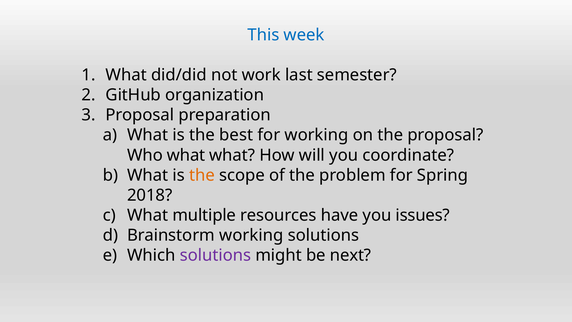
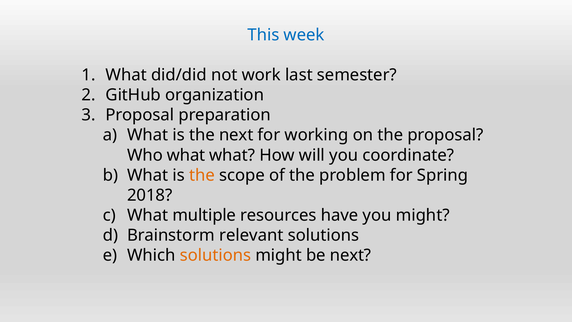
the best: best -> next (236, 135)
you issues: issues -> might (423, 215)
Brainstorm working: working -> relevant (251, 235)
solutions colour: purple -> orange (215, 255)
